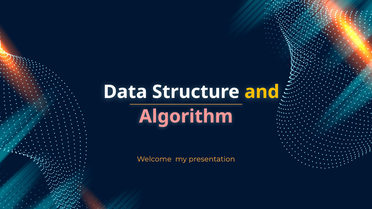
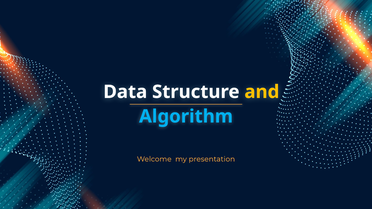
Algorithm colour: pink -> light blue (186, 117)
